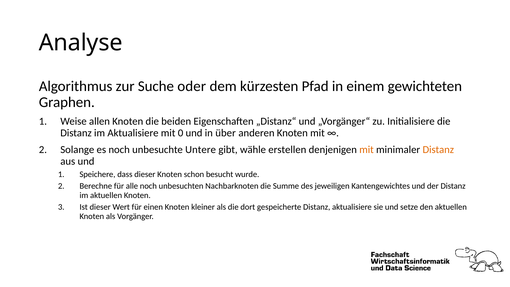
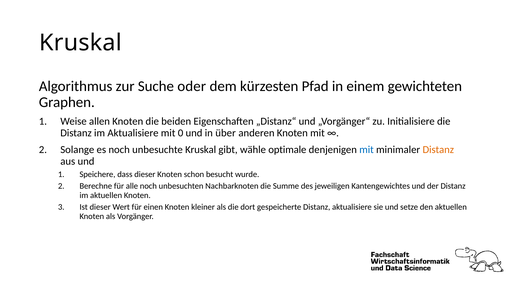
Analyse: Analyse -> Kruskal (81, 43)
unbesuchte Untere: Untere -> Kruskal (201, 150)
erstellen: erstellen -> optimale (287, 150)
mit colour: orange -> blue (367, 150)
